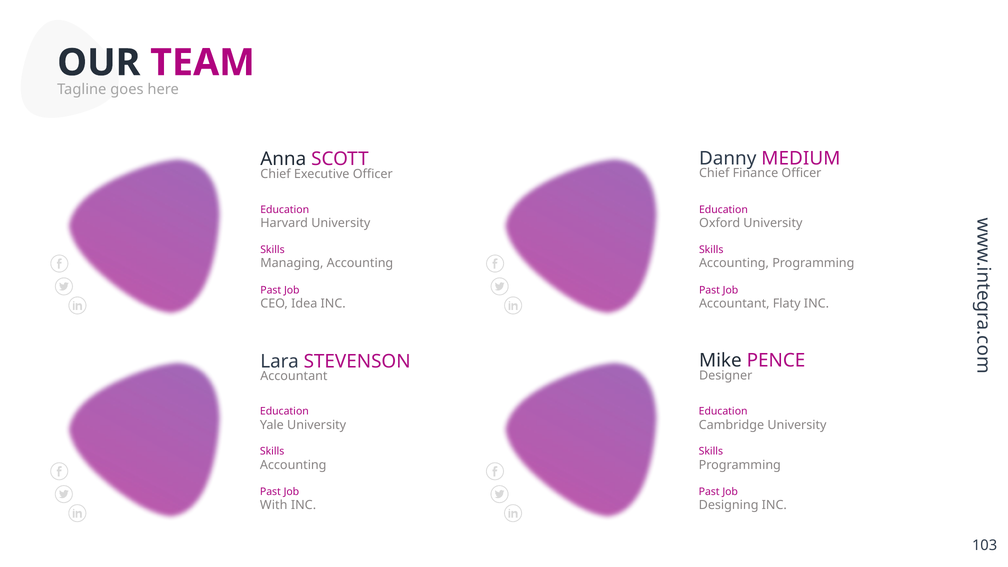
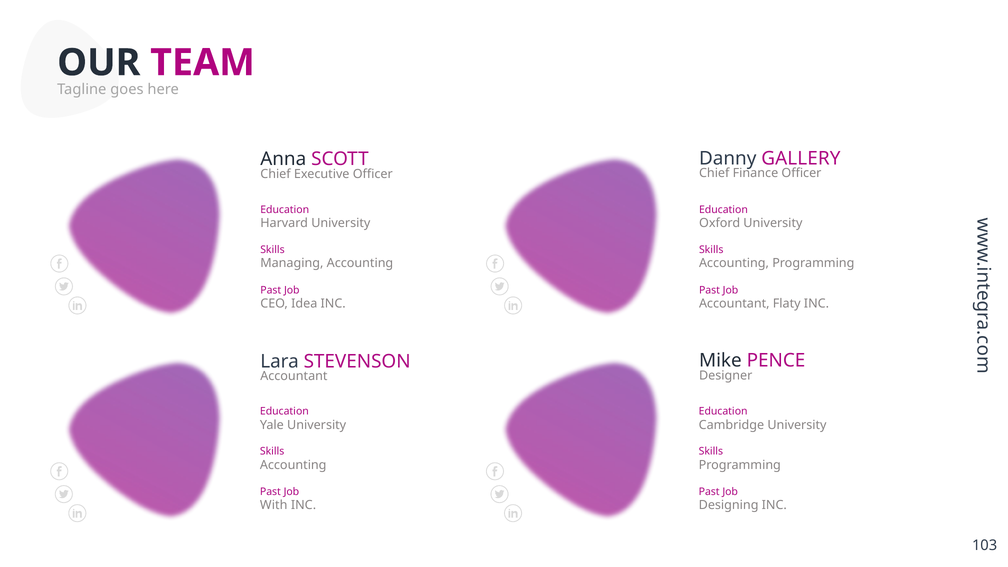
MEDIUM: MEDIUM -> GALLERY (801, 159)
